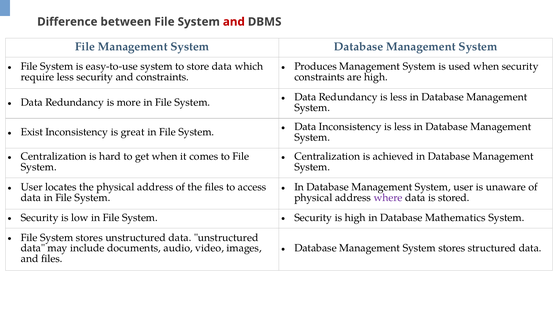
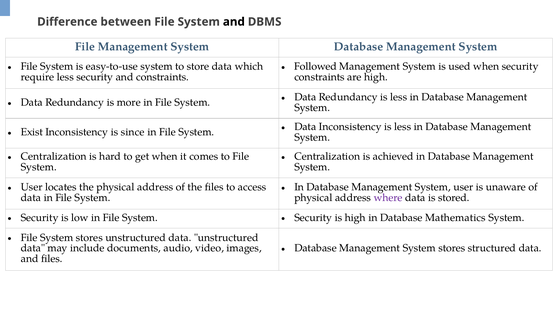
and colour: red -> black (234, 22)
Produces: Produces -> Followed (316, 66)
great: great -> since (133, 132)
